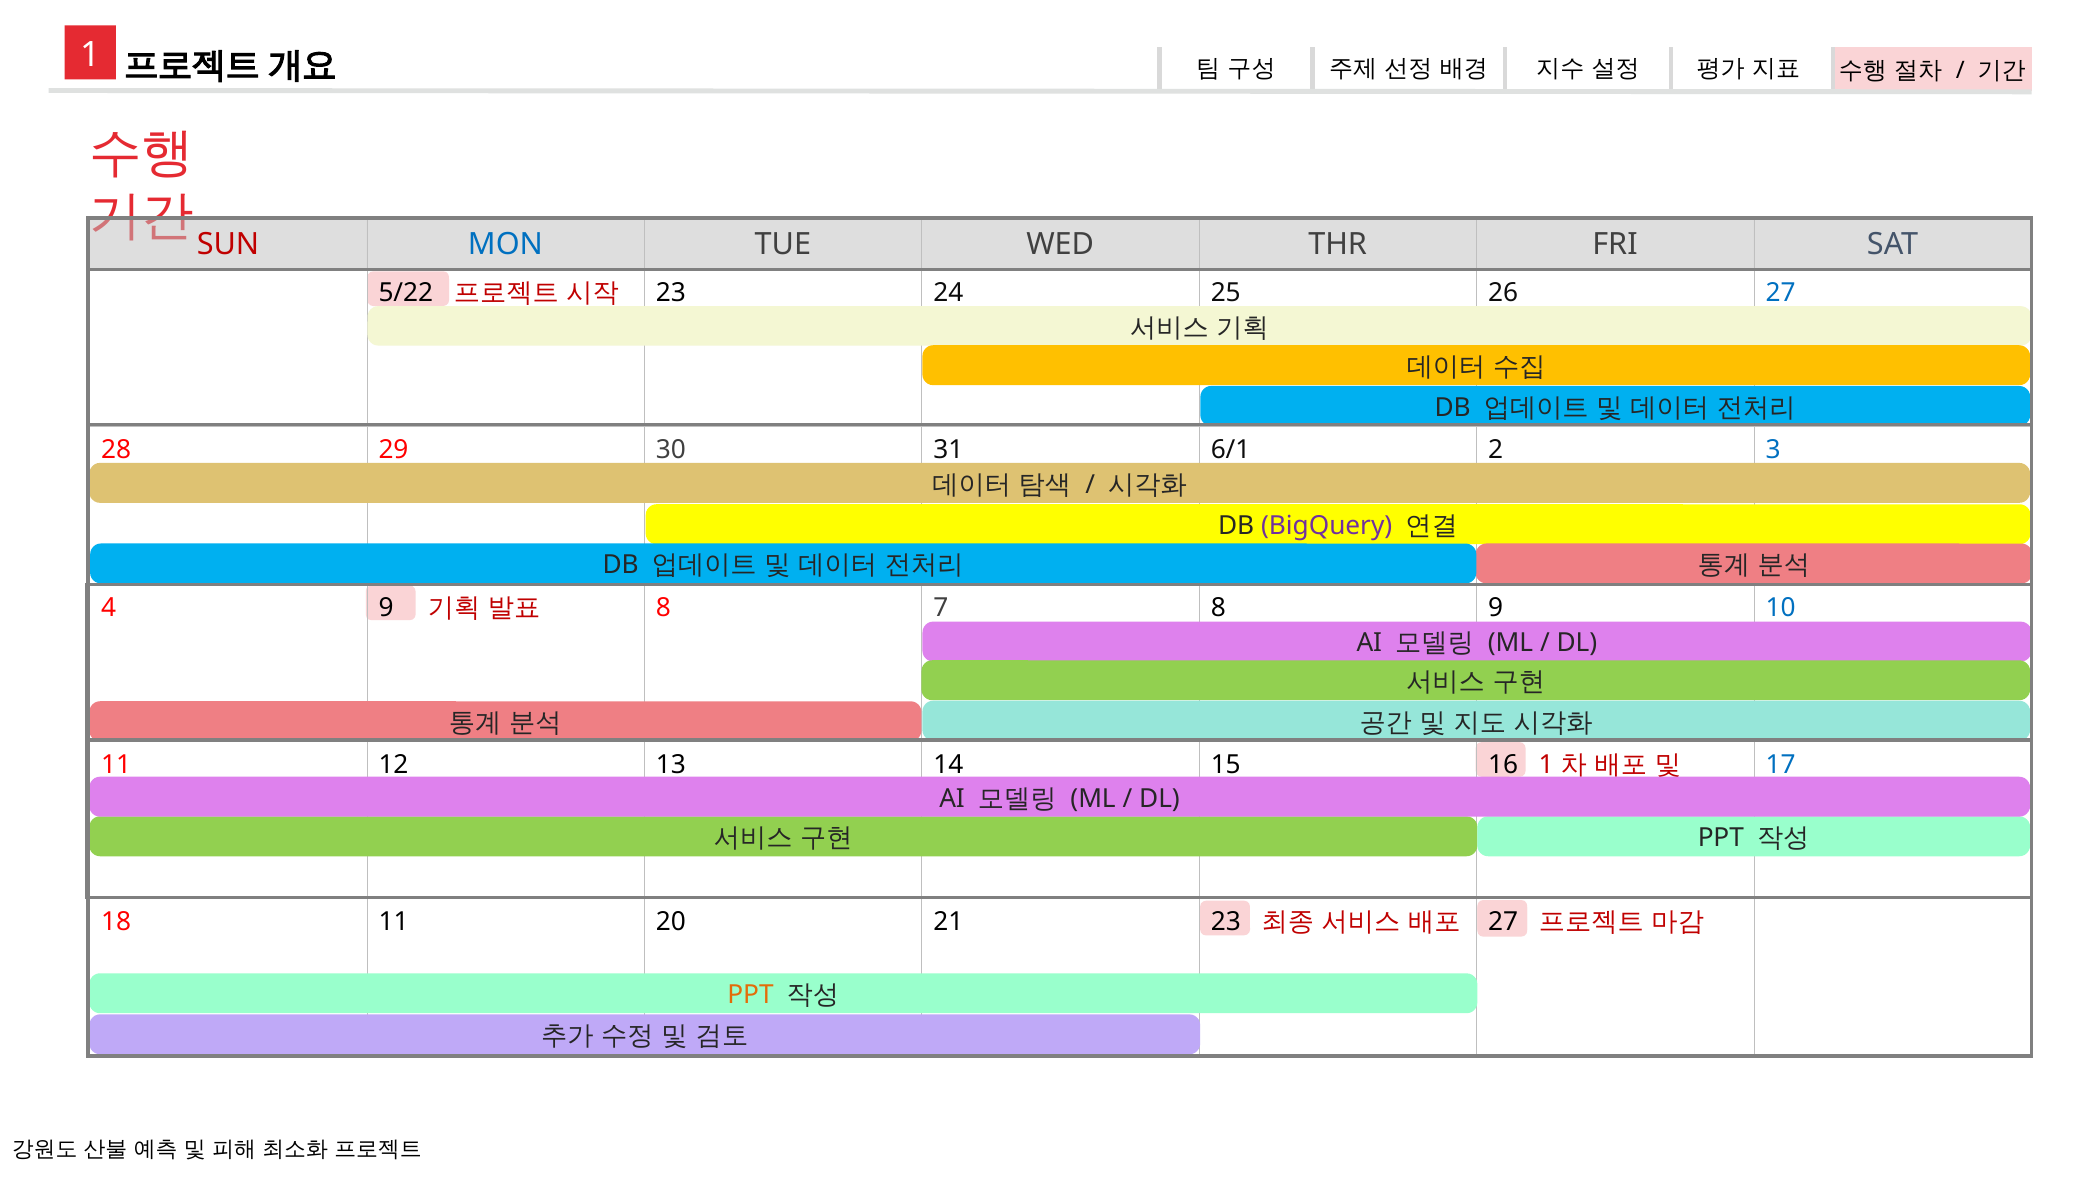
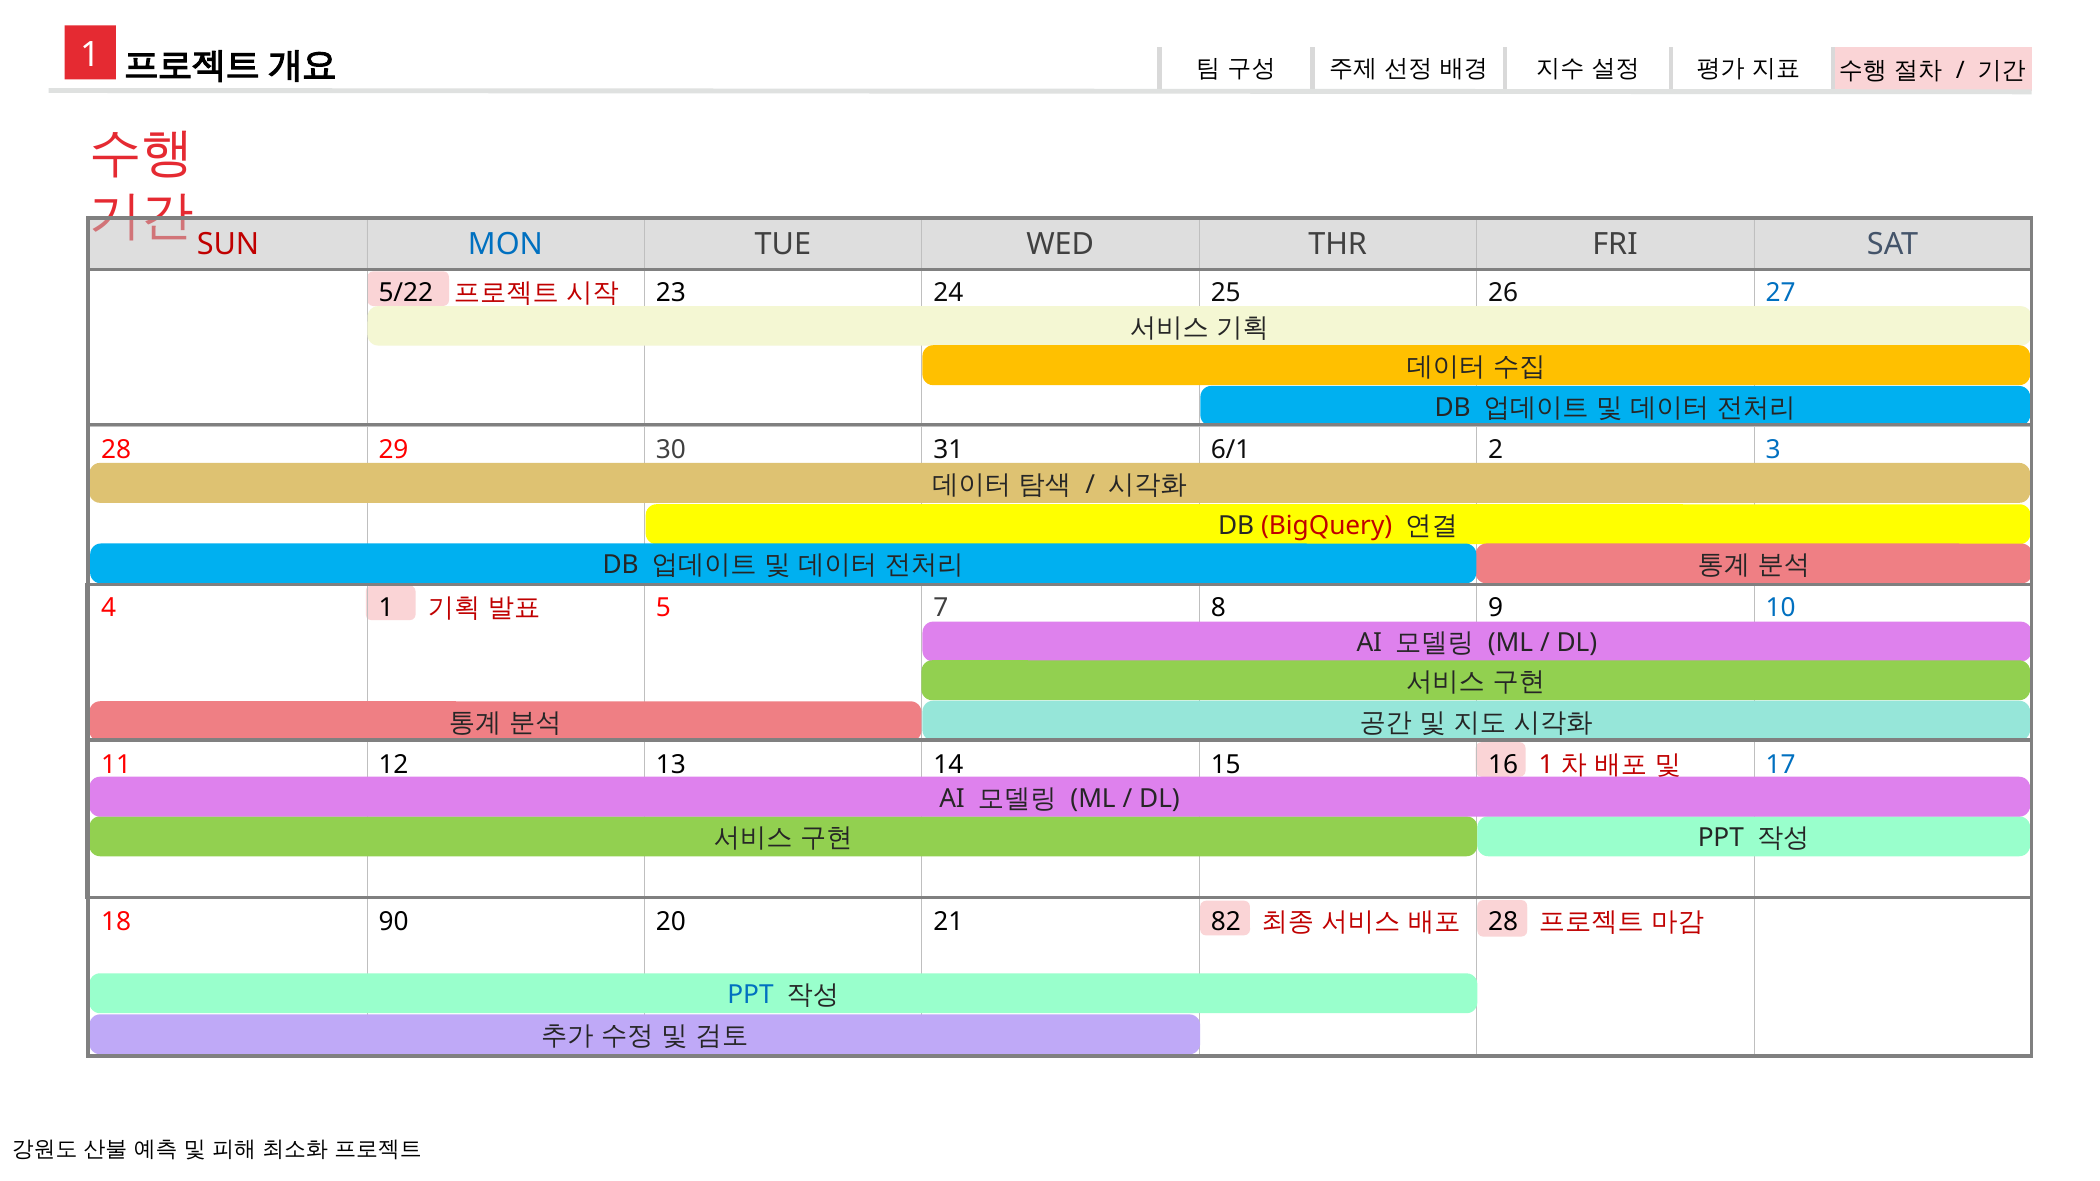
BigQuery colour: purple -> red (1327, 526)
4 9: 9 -> 1 (386, 608)
8: 8 -> 5 (663, 608)
18 11: 11 -> 90 (394, 923)
21 23: 23 -> 82 (1226, 923)
27: 27 -> 28 (1503, 923)
PPT colour: orange -> blue (750, 995)
